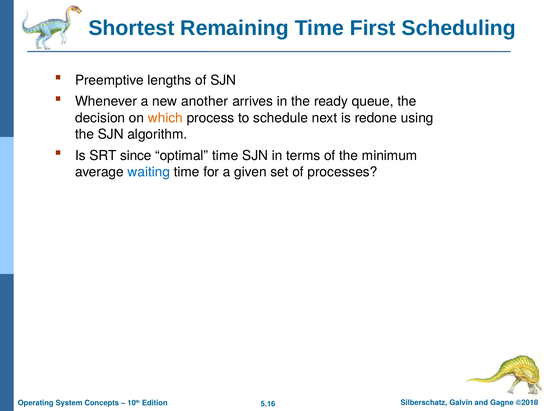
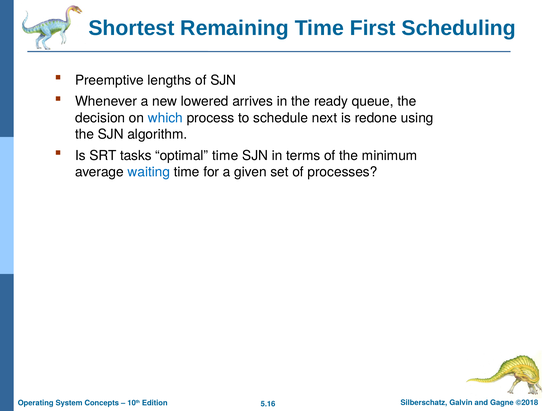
another: another -> lowered (205, 101)
which colour: orange -> blue (165, 118)
since: since -> tasks (136, 155)
